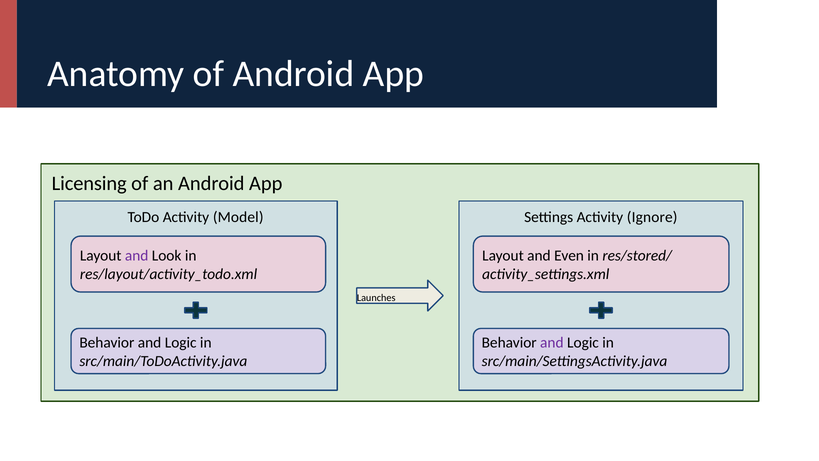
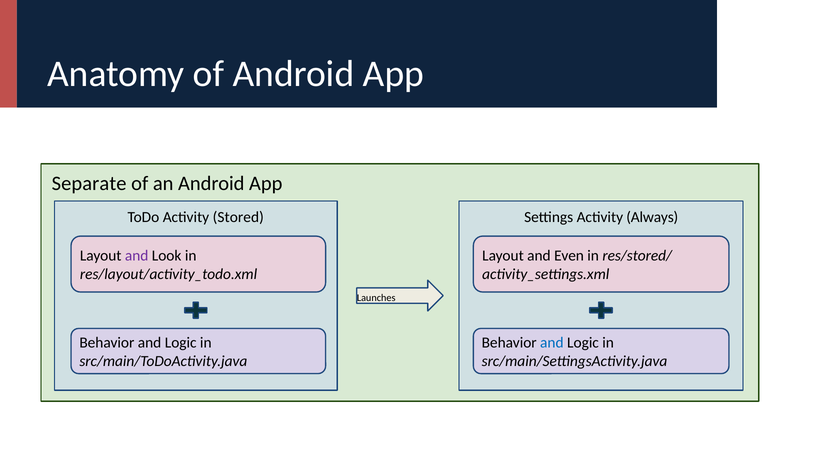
Licensing: Licensing -> Separate (89, 183)
Model: Model -> Stored (238, 217)
Ignore: Ignore -> Always (652, 217)
and colour: purple -> blue (552, 343)
